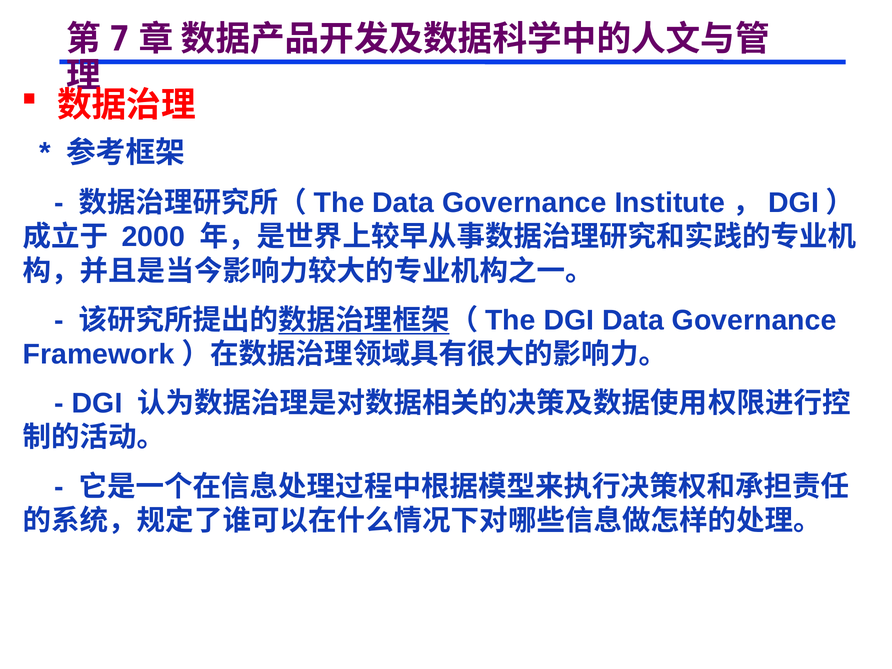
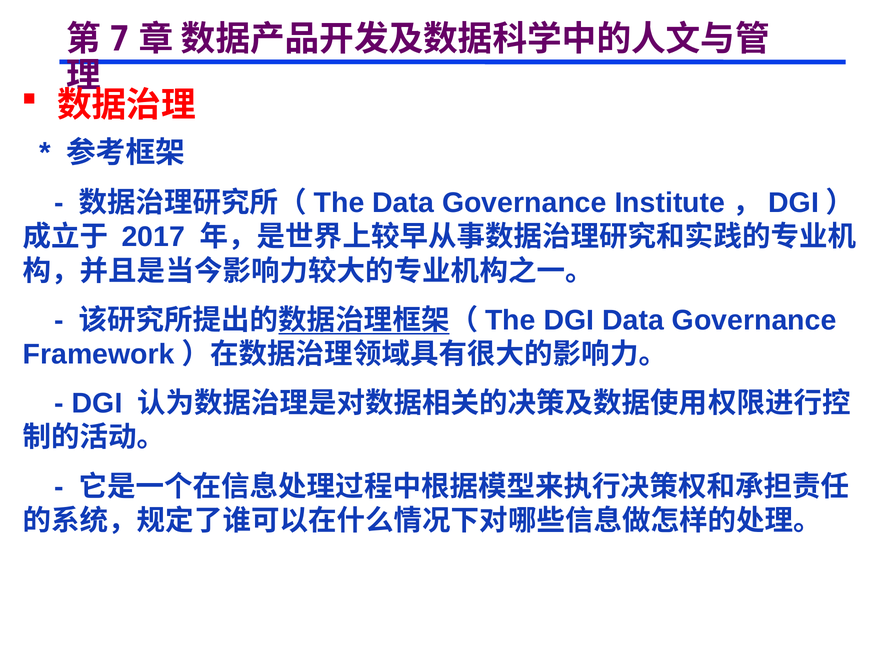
2000: 2000 -> 2017 (153, 237)
